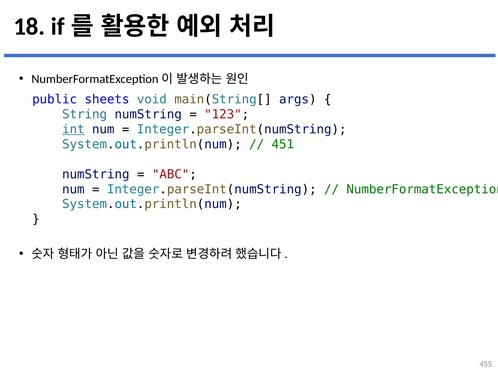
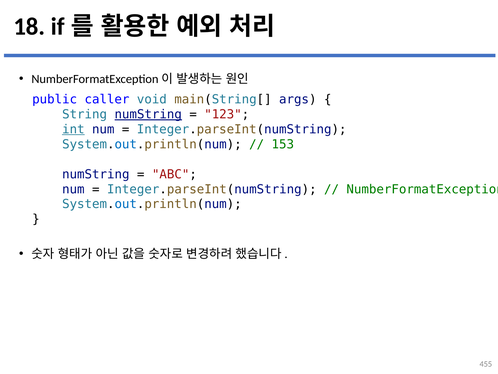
sheets: sheets -> caller (107, 99)
numString underline: none -> present (148, 114)
451: 451 -> 153 (283, 144)
